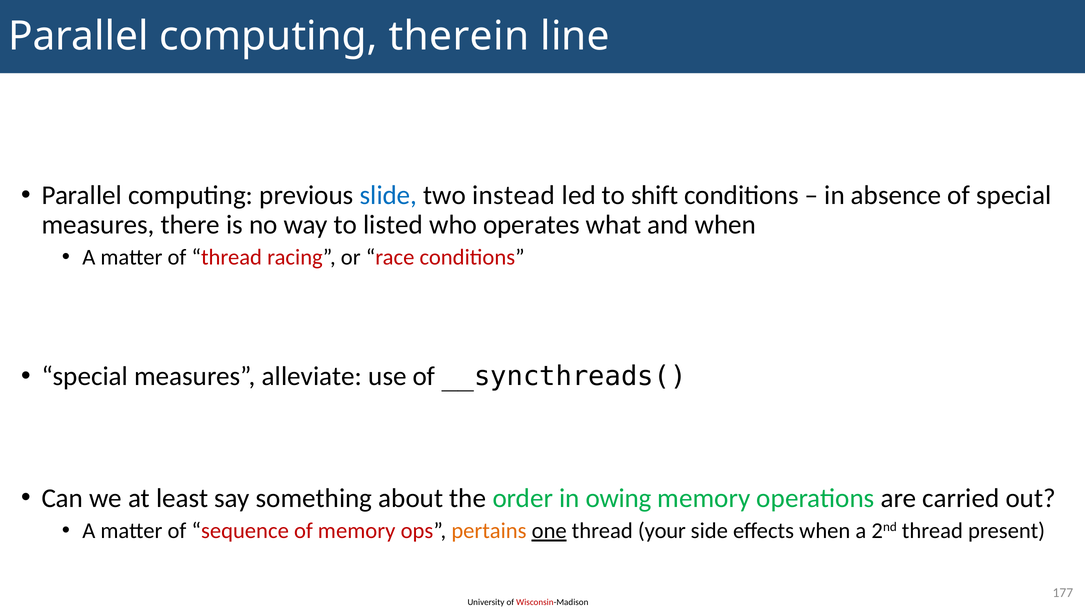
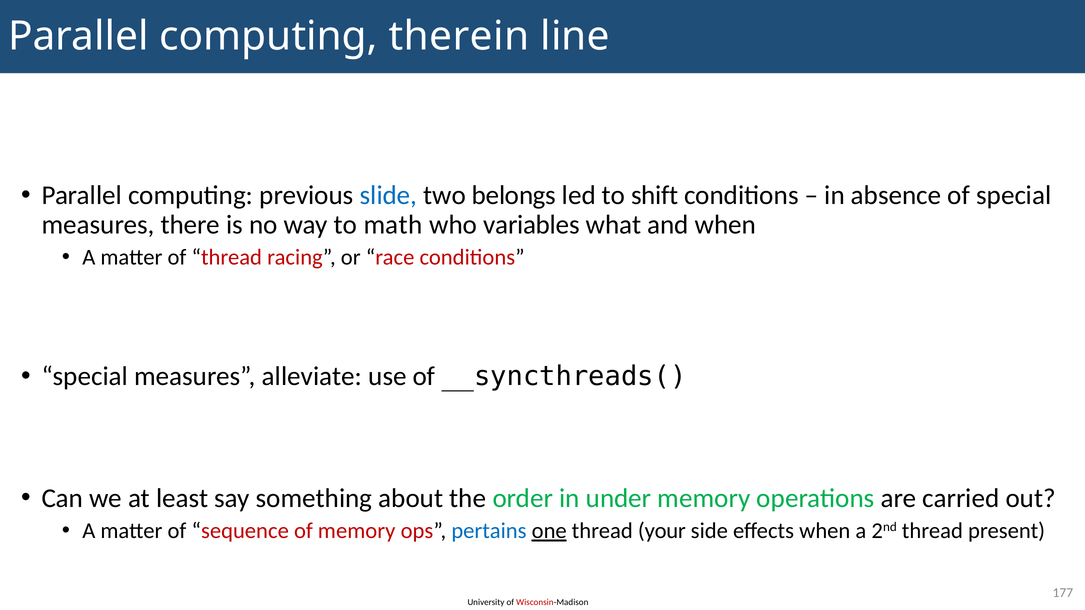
instead: instead -> belongs (514, 195)
listed: listed -> math (393, 225)
operates: operates -> variables (532, 225)
owing: owing -> under (619, 498)
pertains colour: orange -> blue (489, 531)
